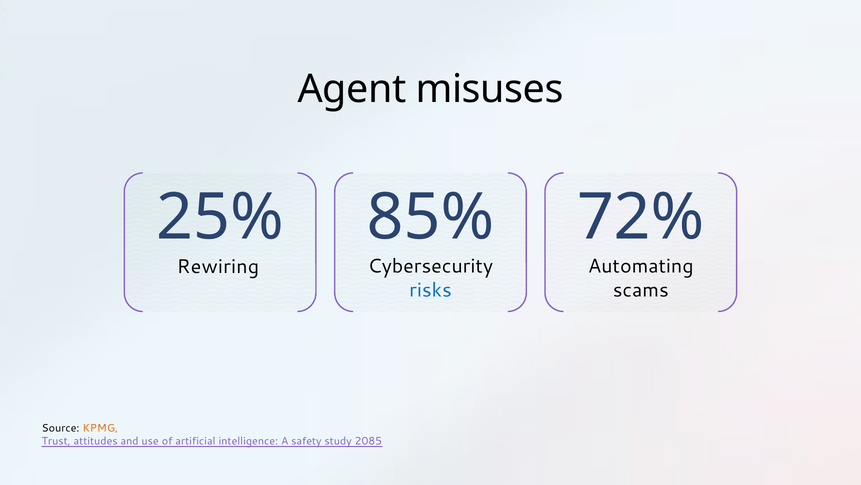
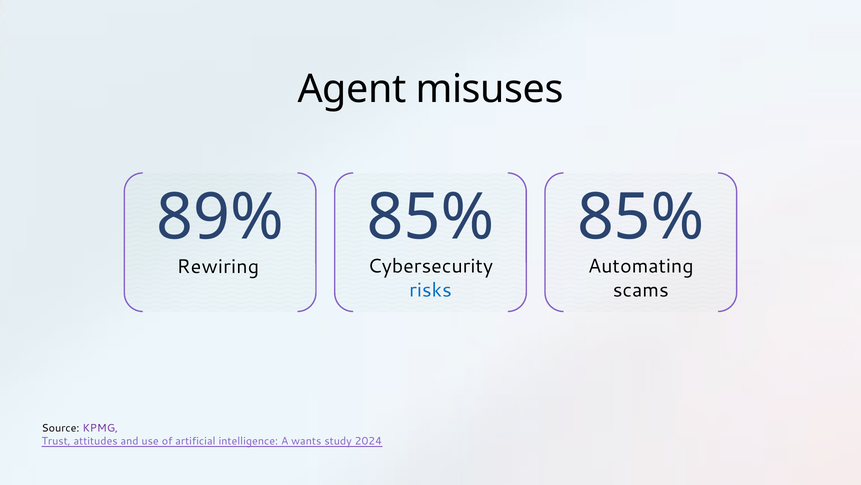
25%: 25% -> 89% (220, 217)
85% 72%: 72% -> 85% (641, 217)
KPMG colour: orange -> purple (100, 427)
safety: safety -> wants (306, 440)
2085: 2085 -> 2024 (368, 440)
